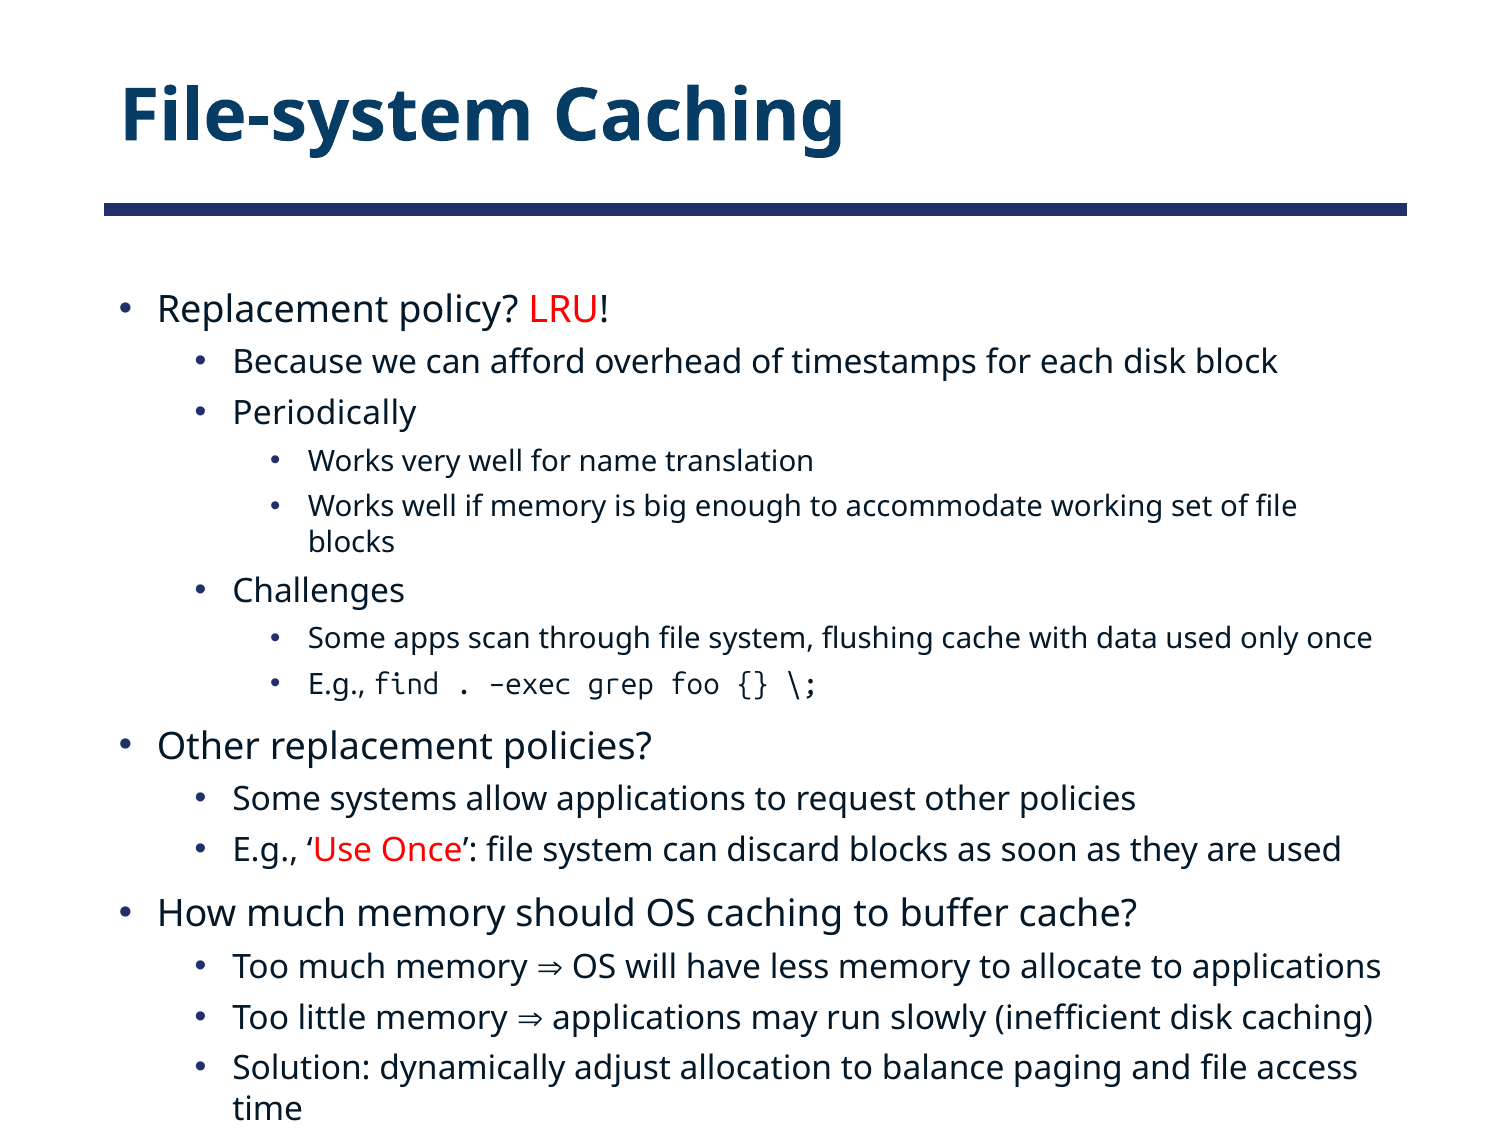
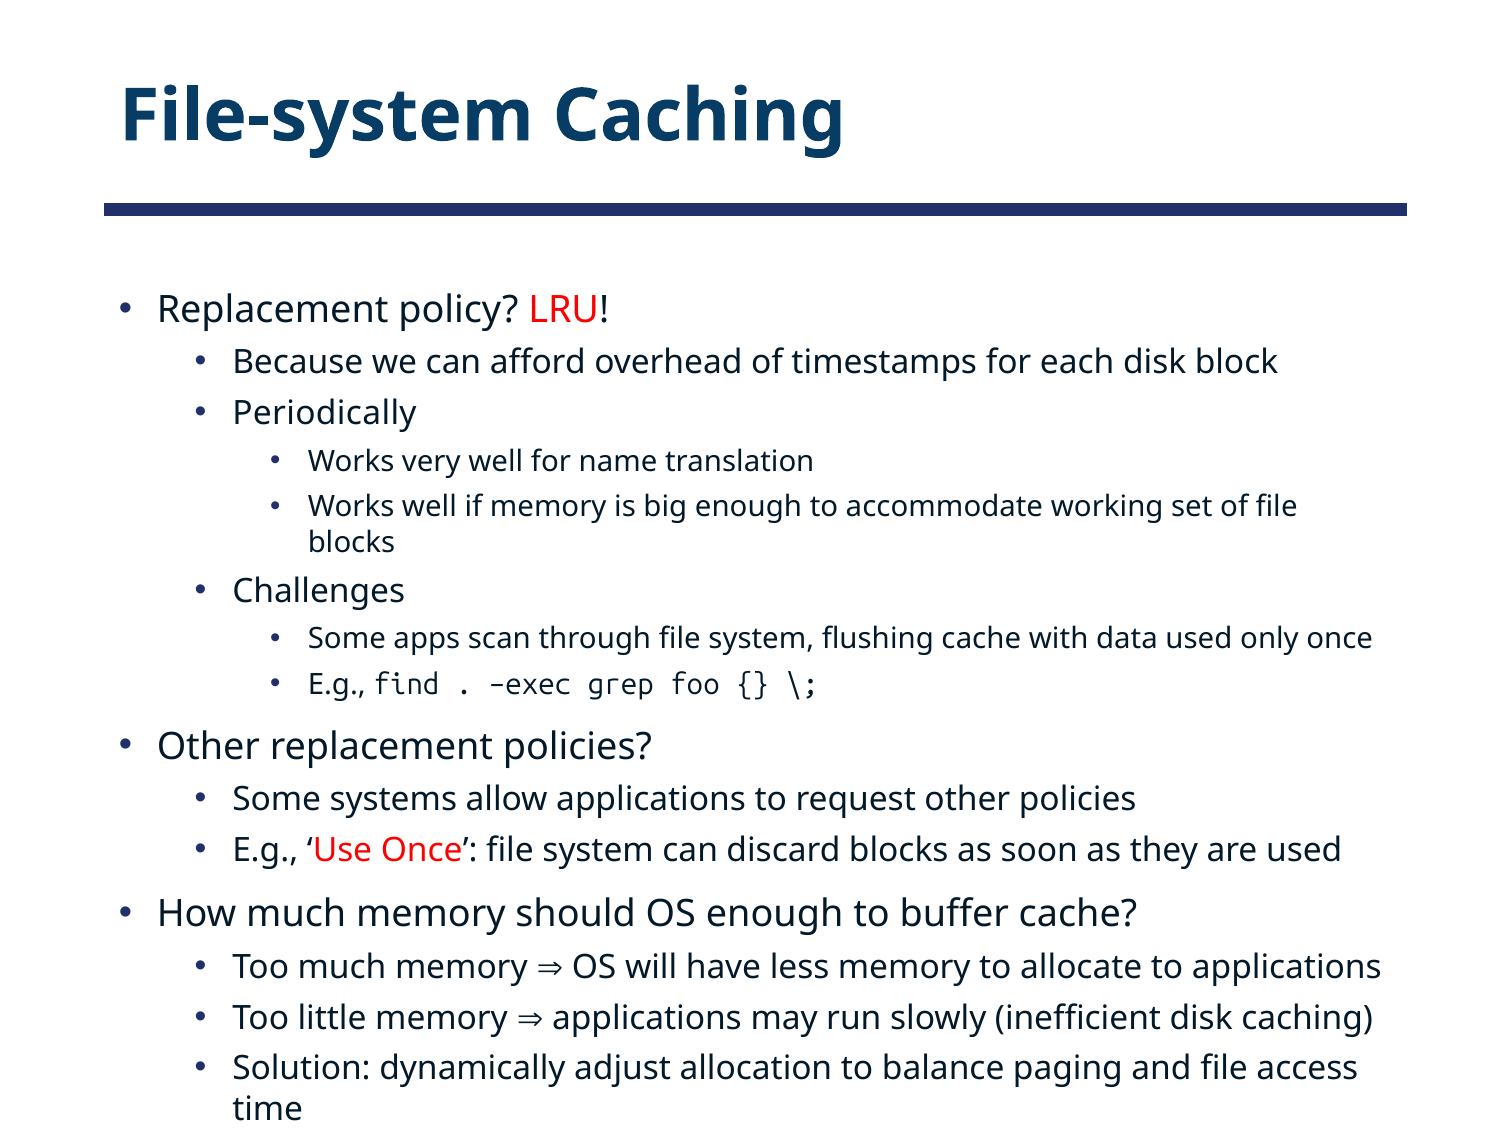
OS caching: caching -> enough (775, 915)
